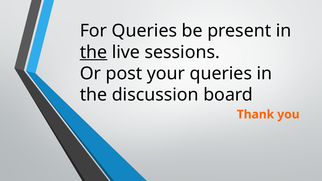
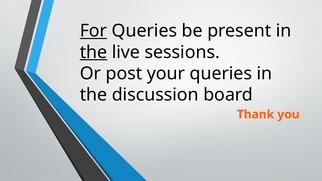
For underline: none -> present (93, 31)
